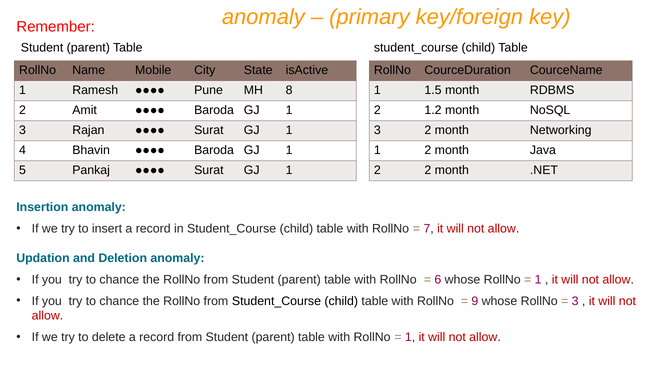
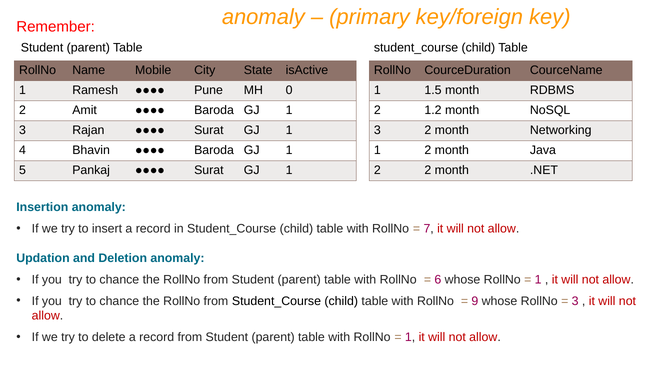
8: 8 -> 0 (289, 90)
